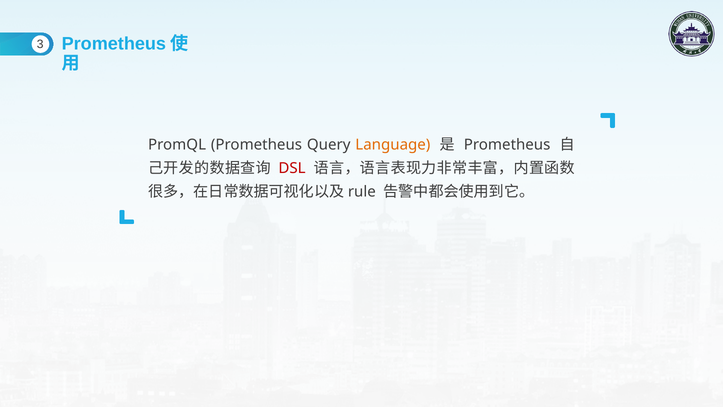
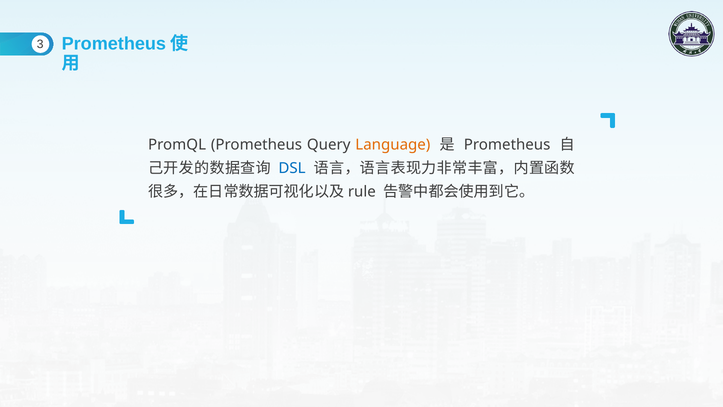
DSL colour: red -> blue (292, 168)
